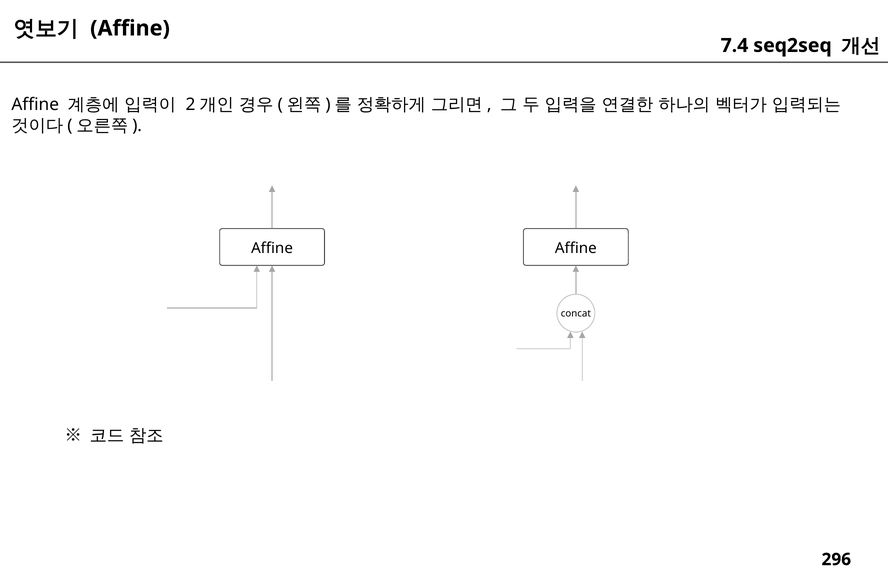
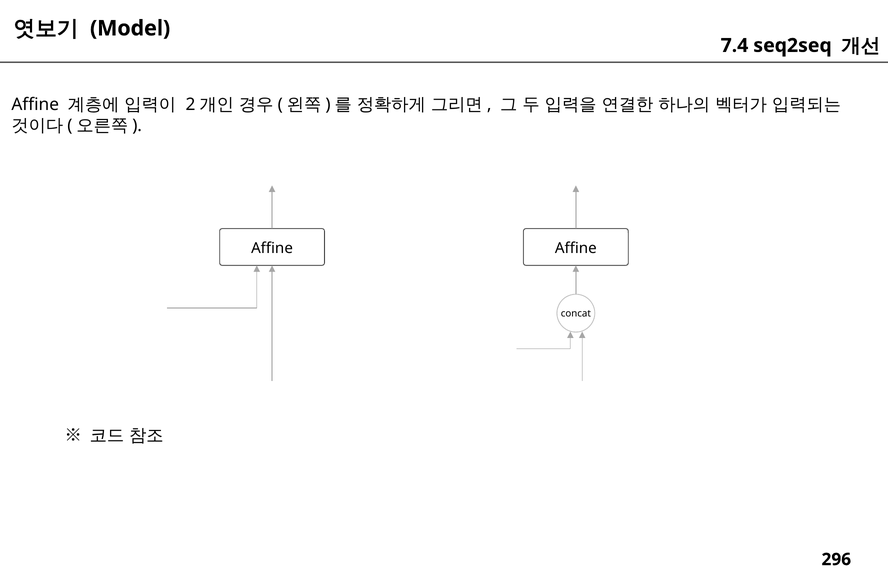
Affine: Affine -> Model (130, 28)
